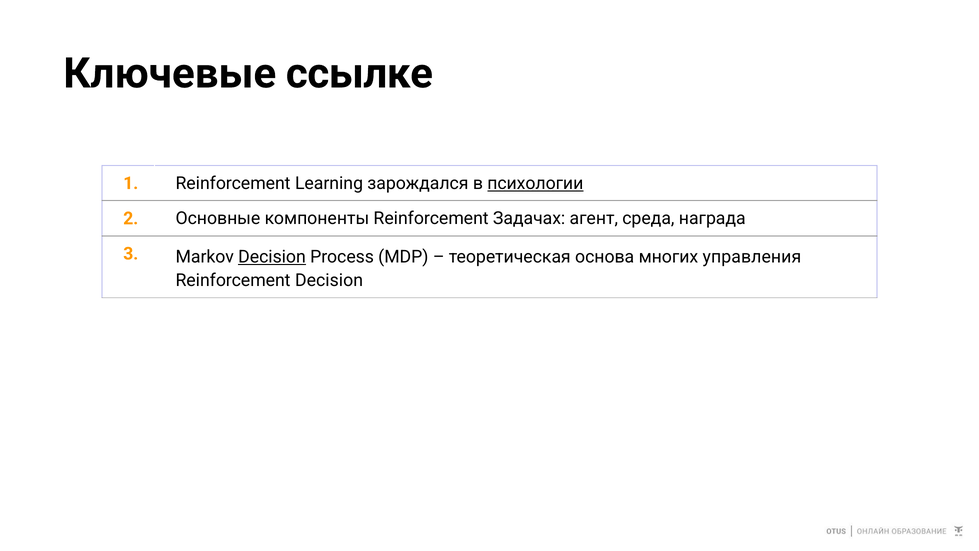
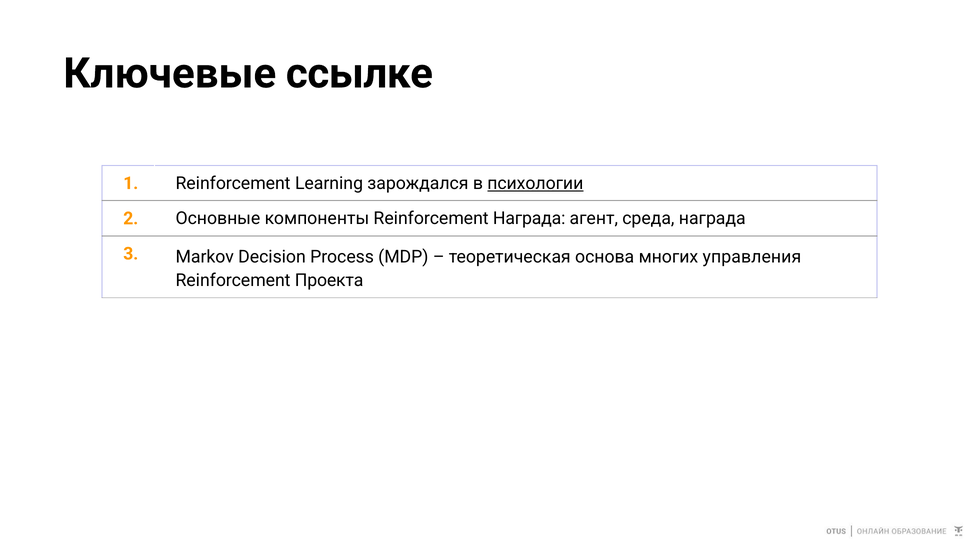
Reinforcement Задачах: Задачах -> Награда (529, 218)
Decision underline: present -> none (272, 257)
Reinforcement Decision: Decision -> Проекта (329, 280)
